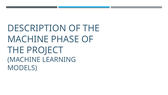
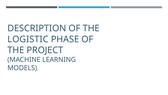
MACHINE: MACHINE -> LOGISTIC (28, 39)
